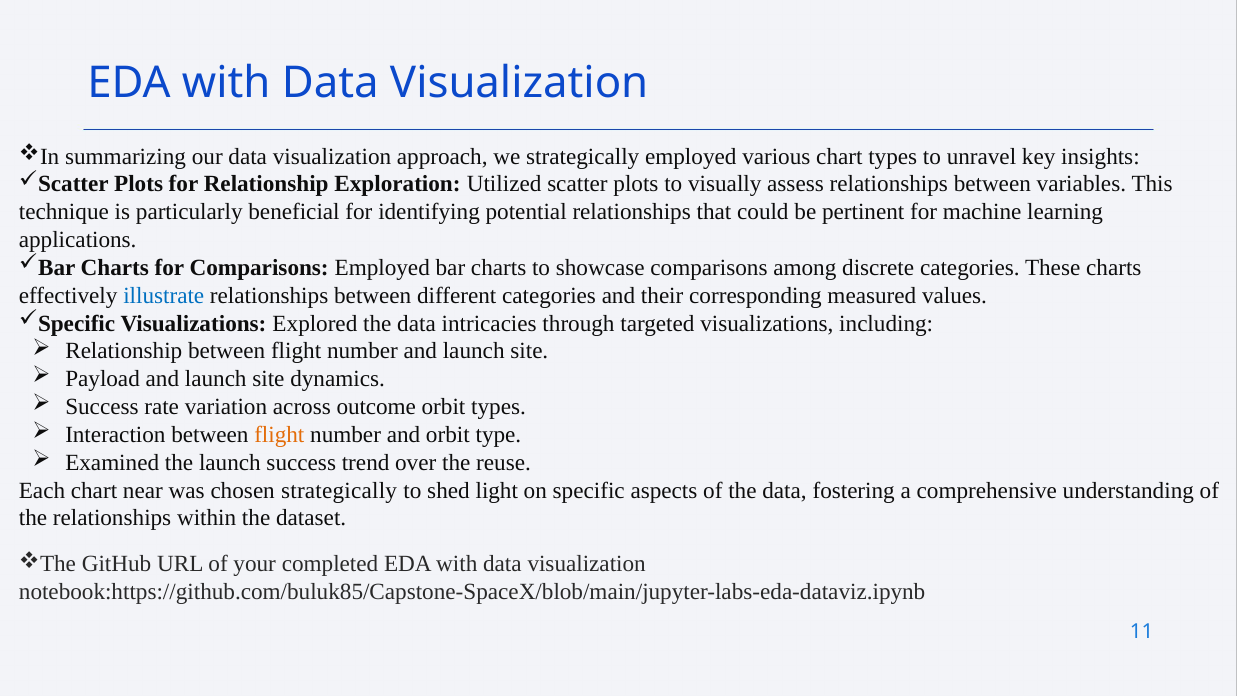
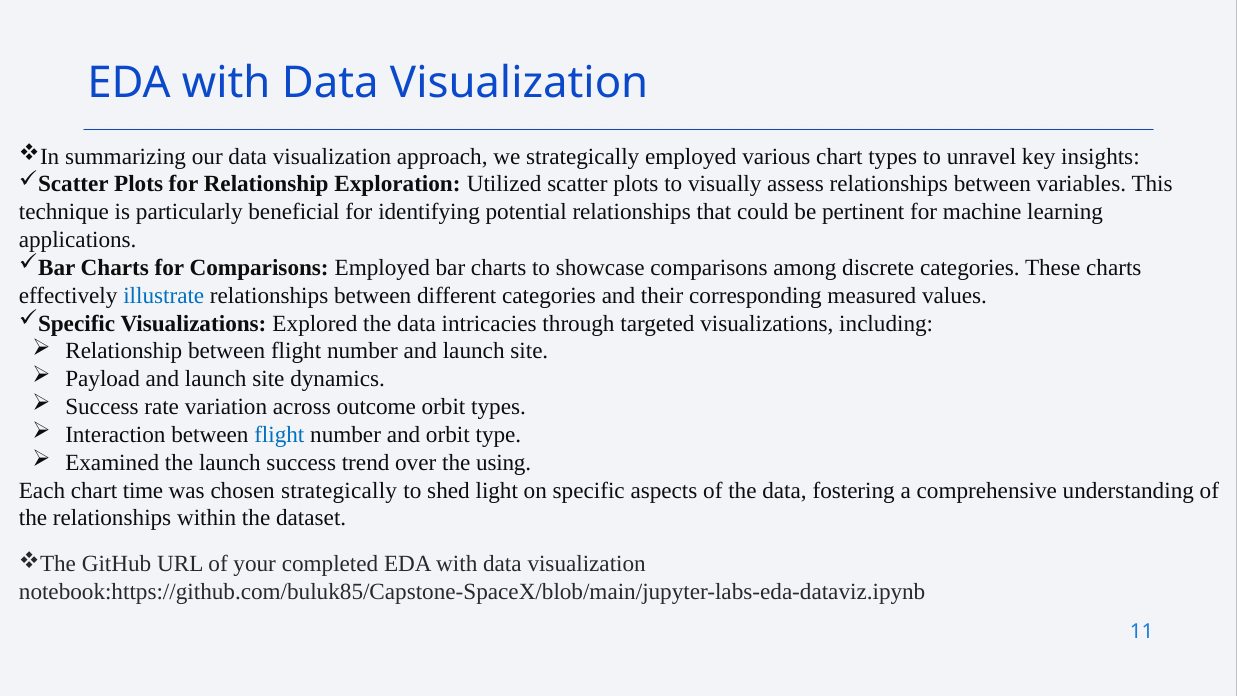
flight colour: orange -> blue (279, 435)
reuse: reuse -> using (504, 462)
near: near -> time (143, 490)
